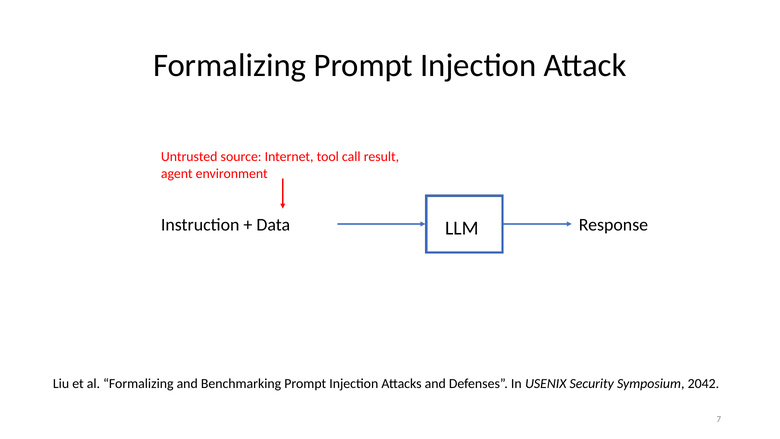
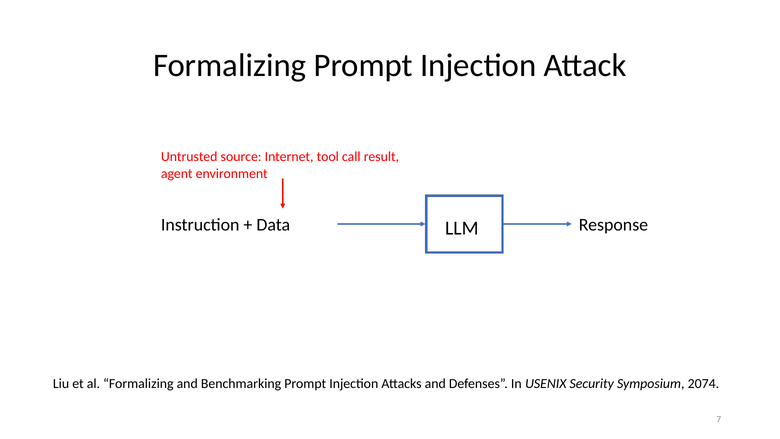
2042: 2042 -> 2074 (703, 384)
